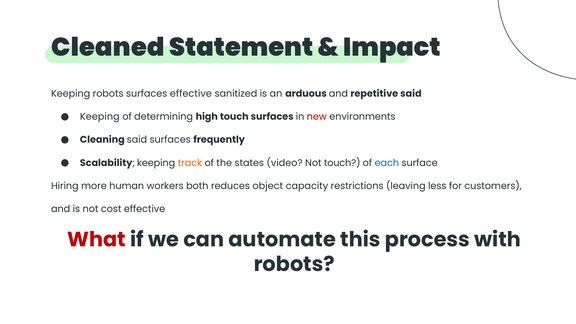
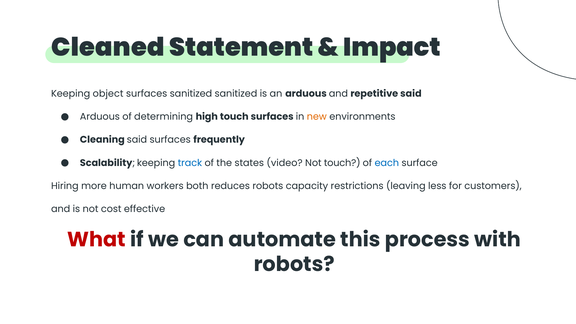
Keeping robots: robots -> object (108, 94)
surfaces effective: effective -> sanitized (191, 94)
Keeping: Keeping -> Arduous (100, 117)
new colour: red -> orange (317, 117)
track colour: orange -> blue (190, 163)
reduces object: object -> robots (268, 186)
